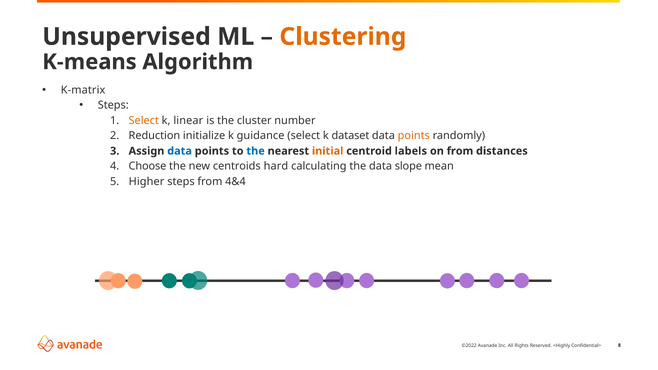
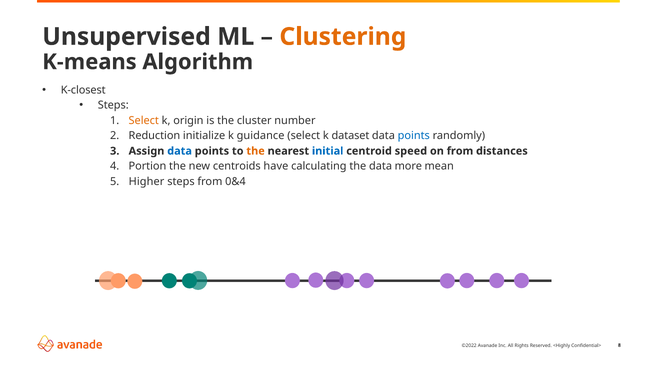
K-matrix: K-matrix -> K-closest (83, 90)
linear: linear -> origin (188, 121)
points colour: orange -> blue (414, 136)
the colour: blue -> orange (256, 151)
initial colour: orange -> blue (328, 151)
labels: labels -> speed (411, 151)
Choose: Choose -> Portion (147, 166)
hard: hard -> have (276, 166)
slope: slope -> more (408, 166)
4&4: 4&4 -> 0&4 (235, 182)
